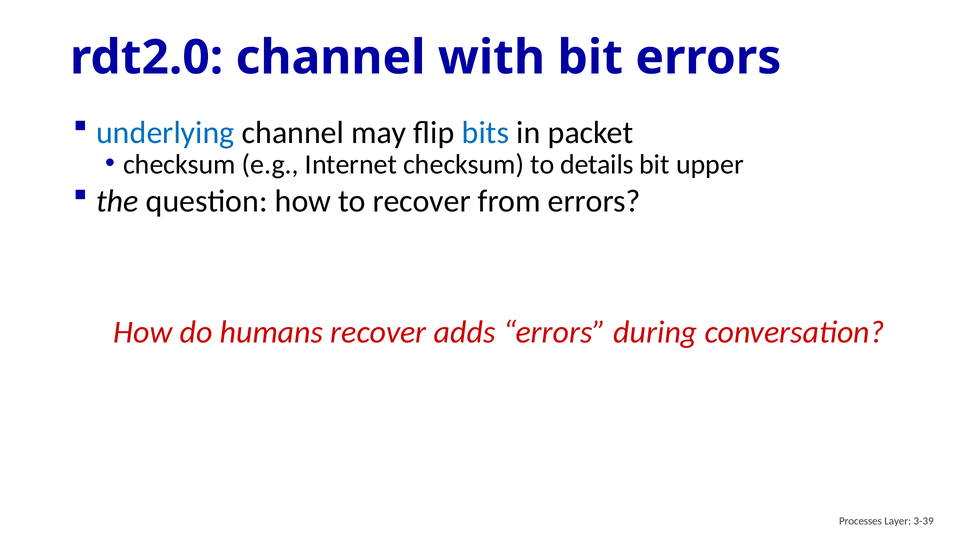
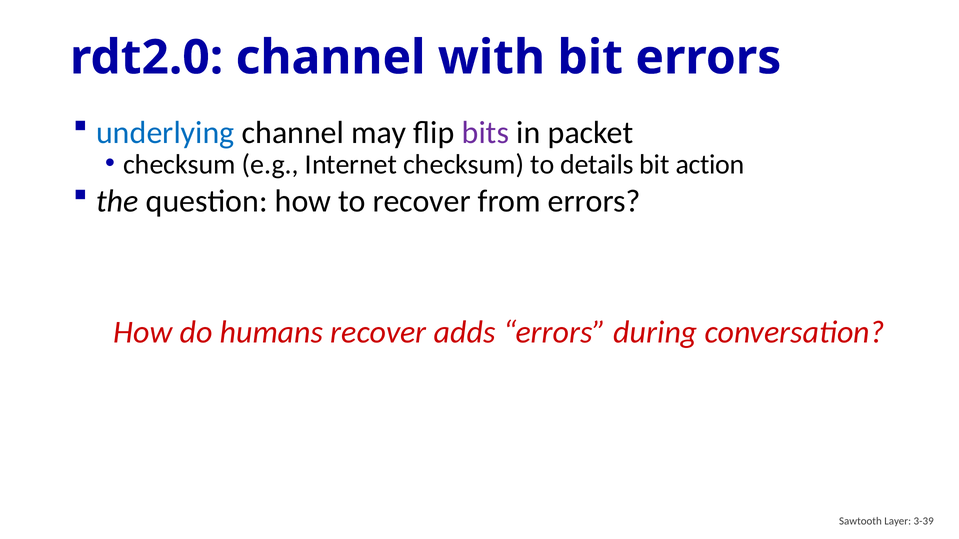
bits colour: blue -> purple (485, 133)
upper: upper -> action (710, 165)
Processes: Processes -> Sawtooth (860, 522)
